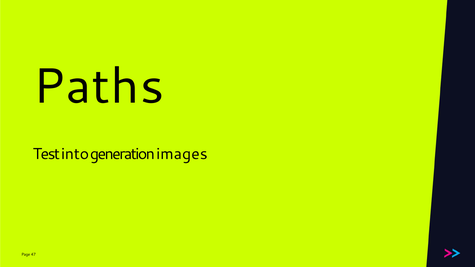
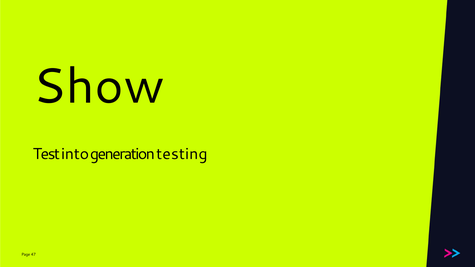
Paths: Paths -> Show (99, 87)
images: images -> testing (182, 154)
